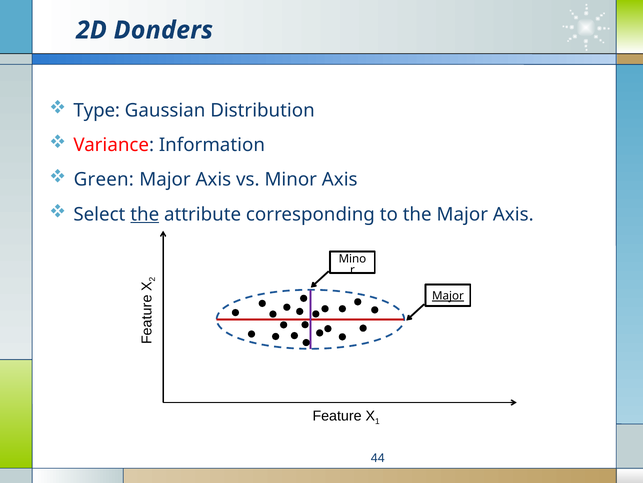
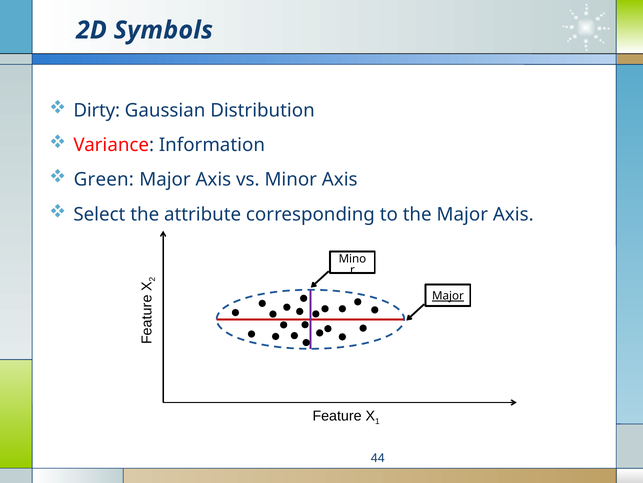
Donders: Donders -> Symbols (163, 30)
Type: Type -> Dirty (97, 110)
the underline: present -> none (145, 214)
